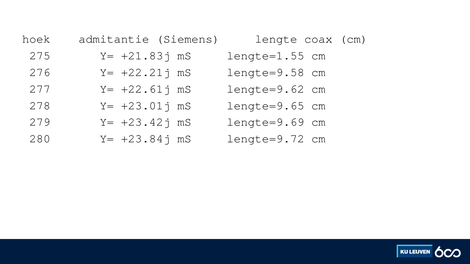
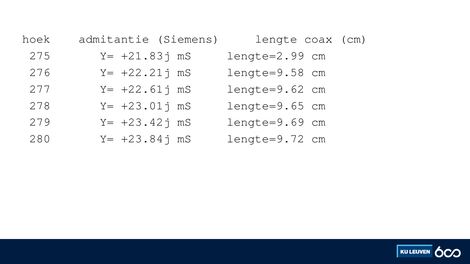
lengte=1.55: lengte=1.55 -> lengte=2.99 (266, 56)
